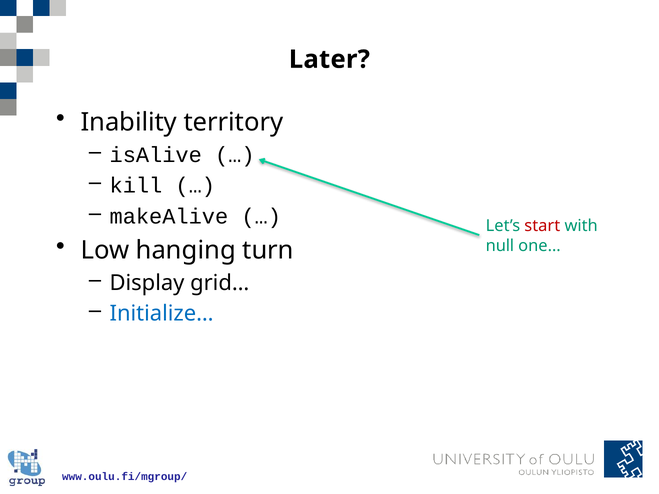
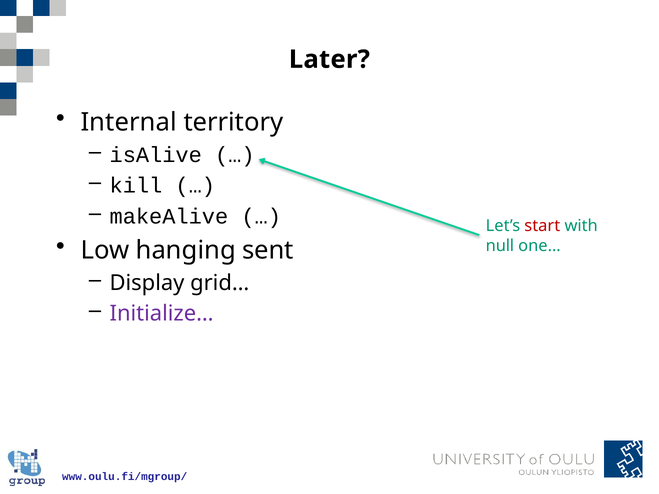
Inability: Inability -> Internal (129, 122)
turn: turn -> sent (268, 250)
Initialize… colour: blue -> purple (162, 314)
